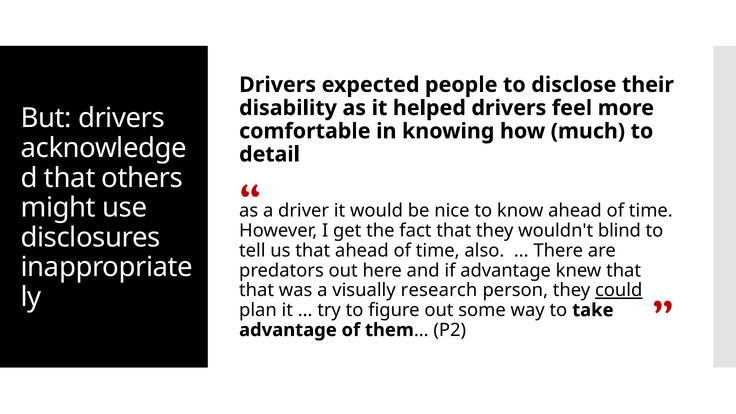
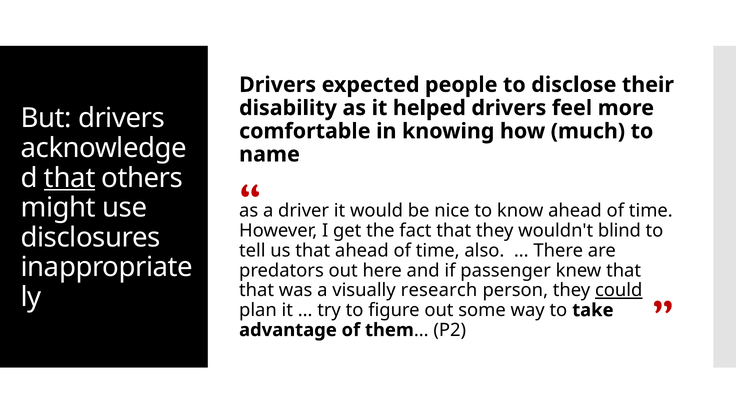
detail: detail -> name (269, 154)
that underline: none -> present (70, 178)
if advantage: advantage -> passenger (506, 270)
